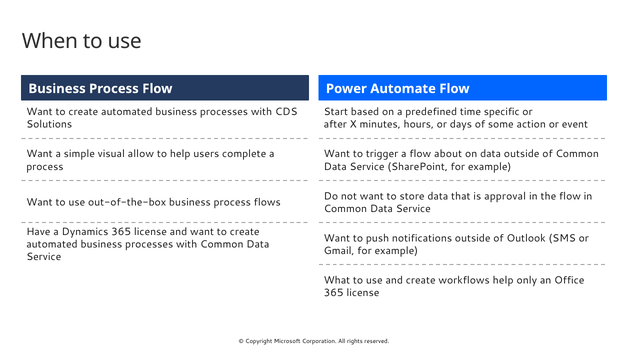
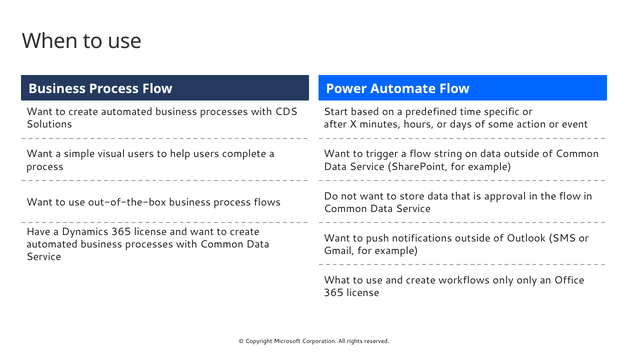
visual allow: allow -> users (141, 154)
about: about -> string (448, 154)
workflows help: help -> only (503, 280)
